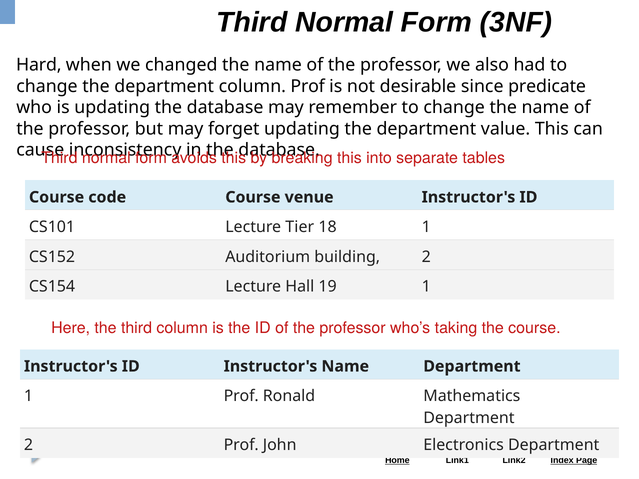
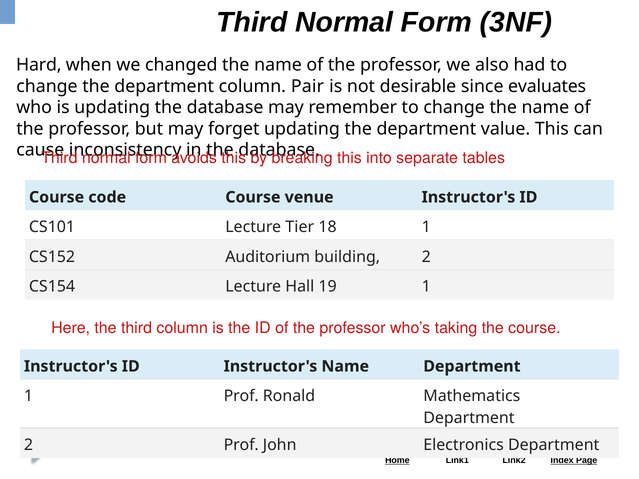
column Prof: Prof -> Pair (307, 86)
predicate: predicate -> evaluates (547, 86)
